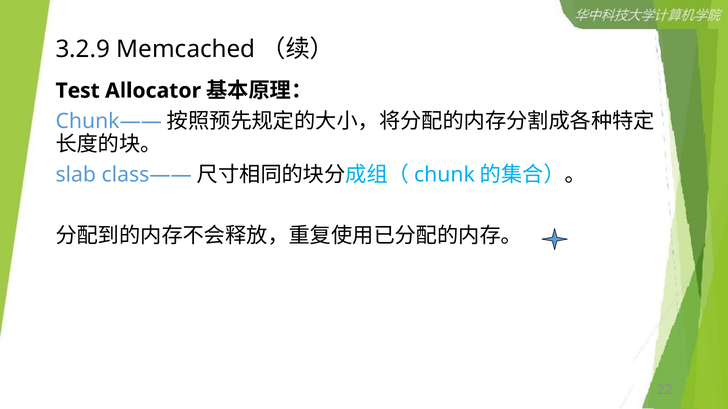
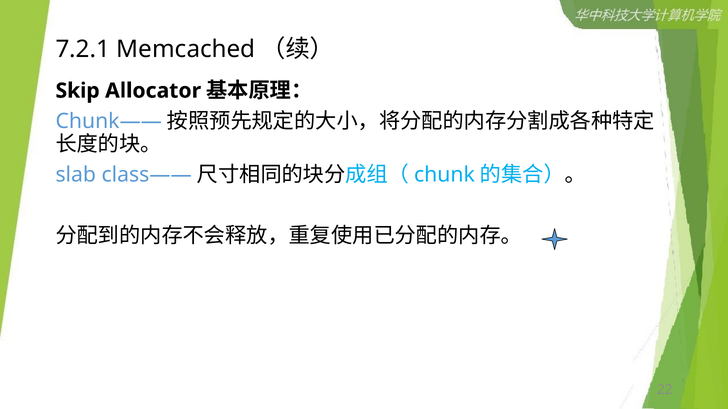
3.2.9: 3.2.9 -> 7.2.1 (83, 49)
Test: Test -> Skip (78, 91)
